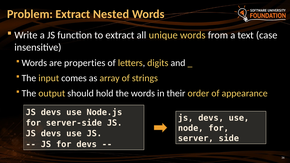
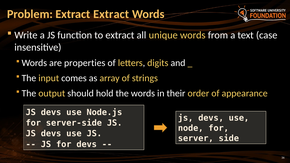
Extract Nested: Nested -> Extract (111, 14)
